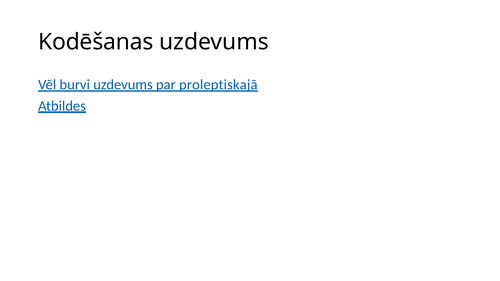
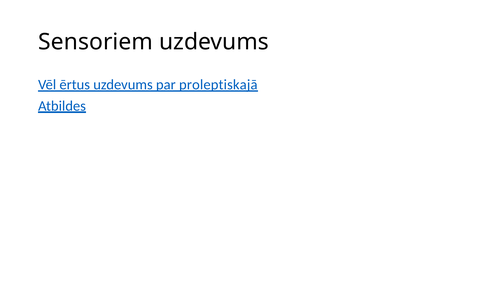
Kodēšanas: Kodēšanas -> Sensoriem (96, 42)
burvi: burvi -> ērtus (75, 85)
